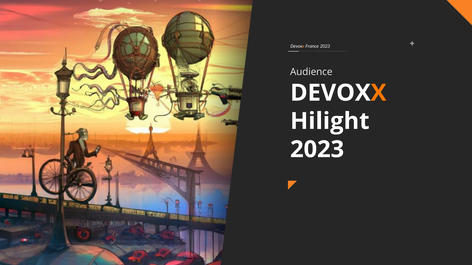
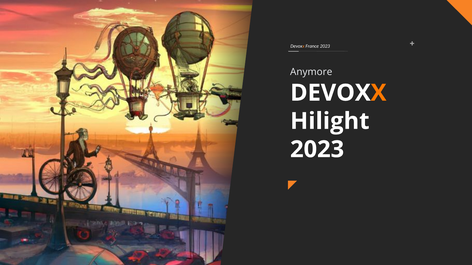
Audience: Audience -> Anymore (311, 72)
